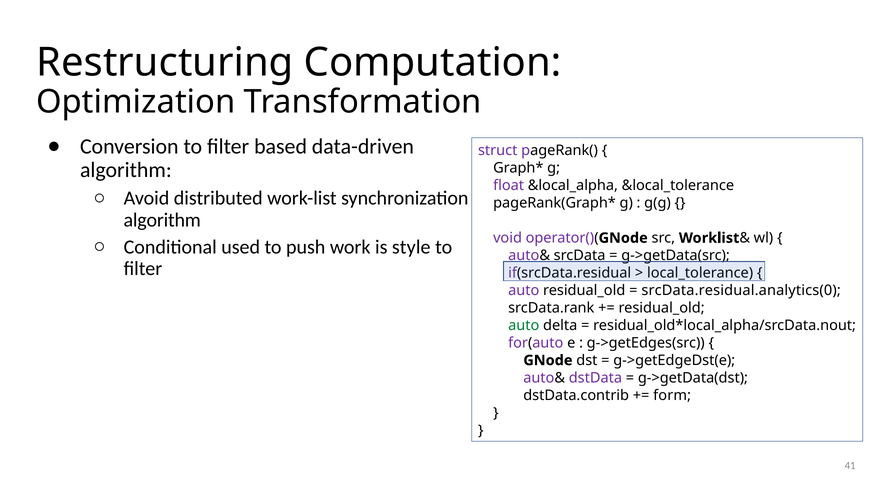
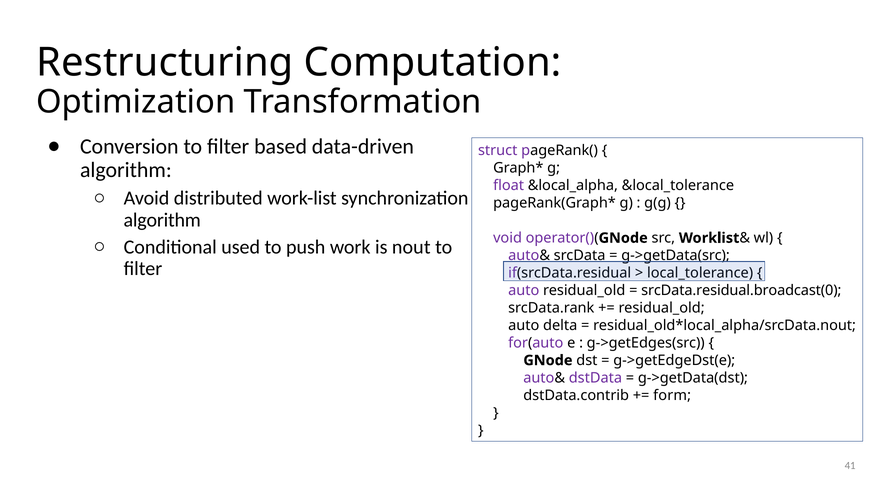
style: style -> nout (411, 247)
srcData.residual.analytics(0: srcData.residual.analytics(0 -> srcData.residual.broadcast(0 (741, 290)
auto colour: green -> black (524, 325)
